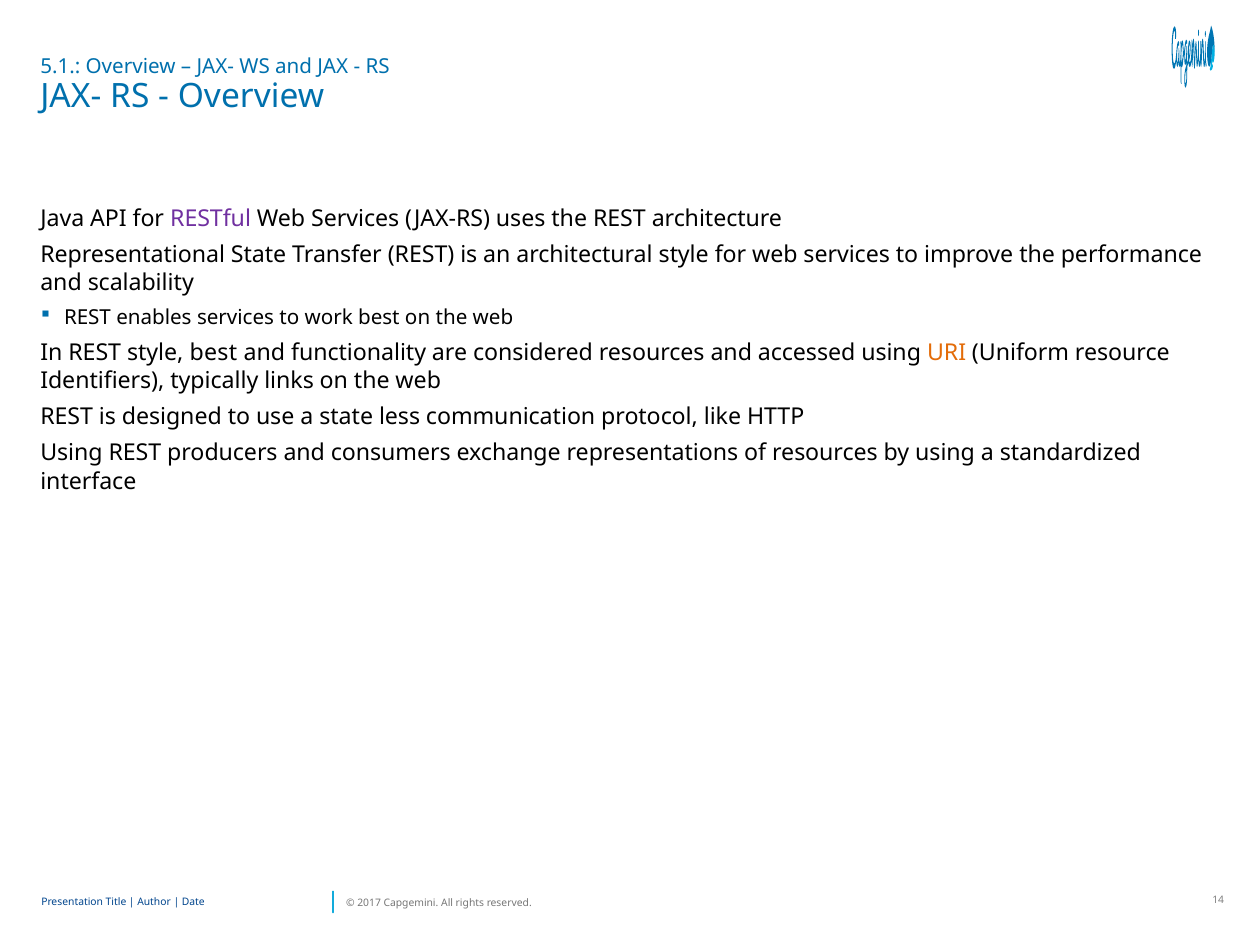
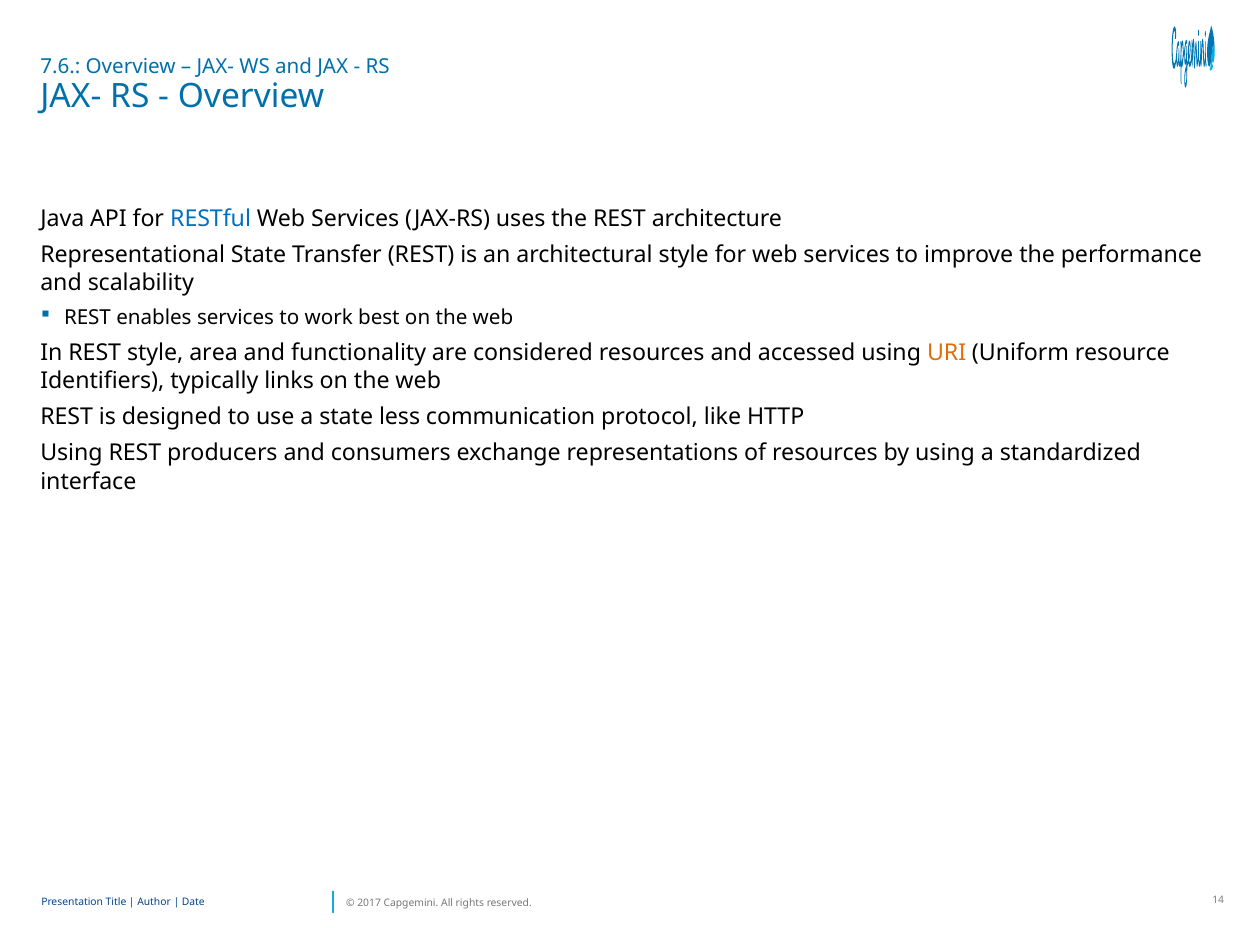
5.1: 5.1 -> 7.6 (60, 67)
RESTful colour: purple -> blue (211, 218)
style best: best -> area (214, 352)
